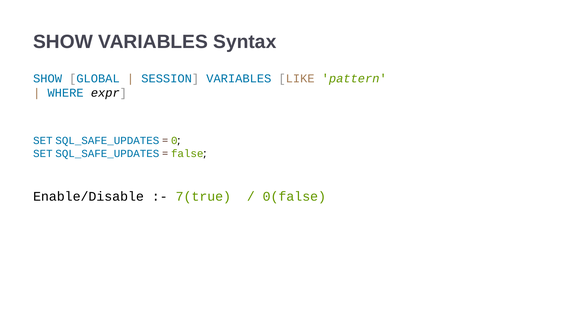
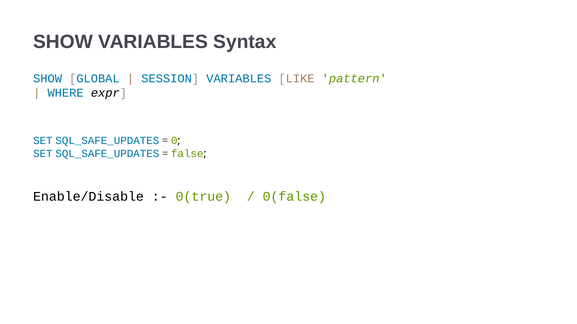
7(true: 7(true -> 0(true (203, 197)
